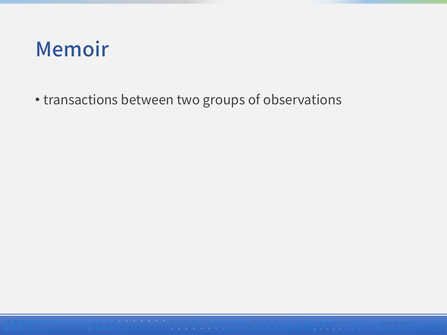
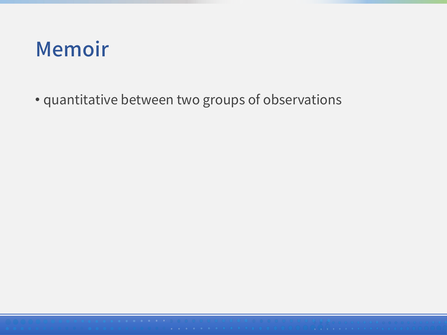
transactions: transactions -> quantitative (81, 100)
